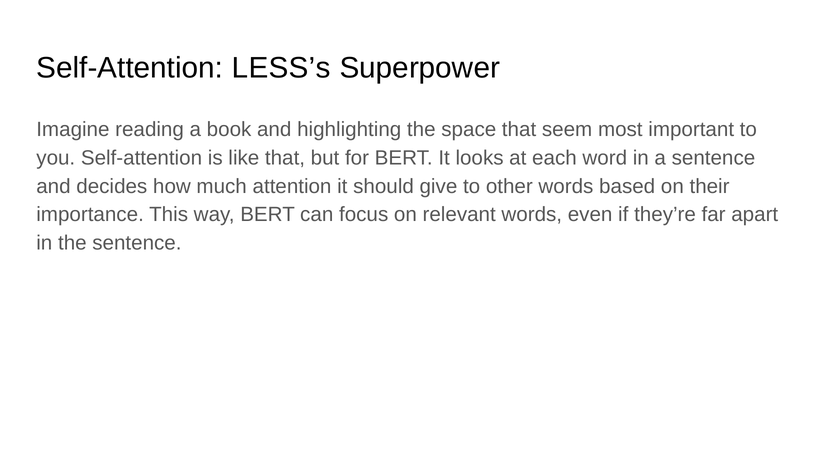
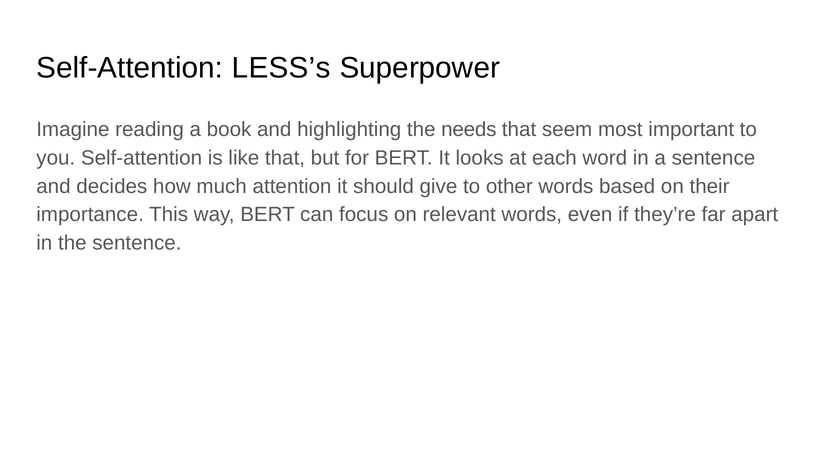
space: space -> needs (469, 130)
